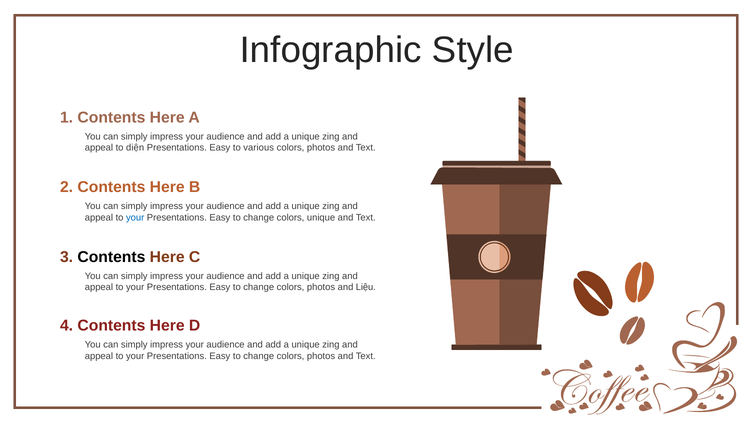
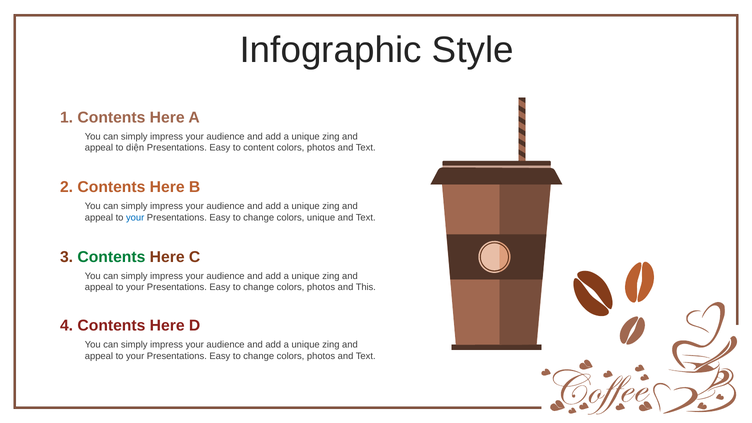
various: various -> content (259, 148)
Contents colour: black -> green (111, 257)
Liệu: Liệu -> This (366, 287)
